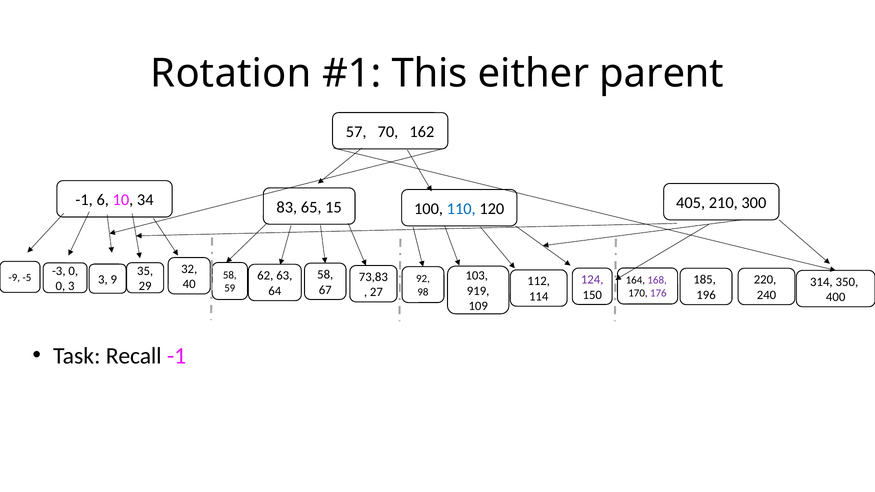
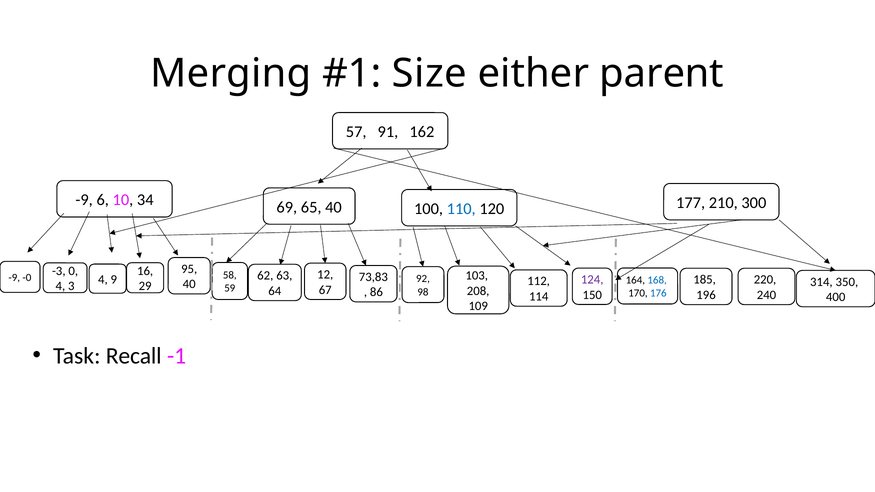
Rotation: Rotation -> Merging (231, 74)
This: This -> Size (429, 74)
70: 70 -> 91 (388, 132)
-1: -1 -> -9 (84, 200)
83: 83 -> 69 (287, 207)
65 15: 15 -> 40 (333, 207)
405: 405 -> 177 (691, 203)
32: 32 -> 95 (189, 269)
35: 35 -> 16 (145, 271)
58: 58 -> 12 (325, 275)
-5: -5 -> -0 (27, 278)
3: 3 -> 4 (103, 280)
168 colour: purple -> blue (657, 280)
0: 0 -> 4 (60, 286)
919: 919 -> 208 (478, 291)
27: 27 -> 86 (376, 292)
176 colour: purple -> blue (658, 293)
